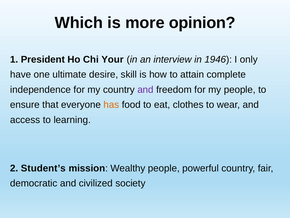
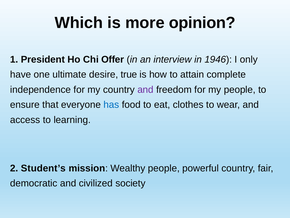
Your: Your -> Offer (113, 59)
skill: skill -> true (129, 74)
has colour: orange -> blue (111, 105)
